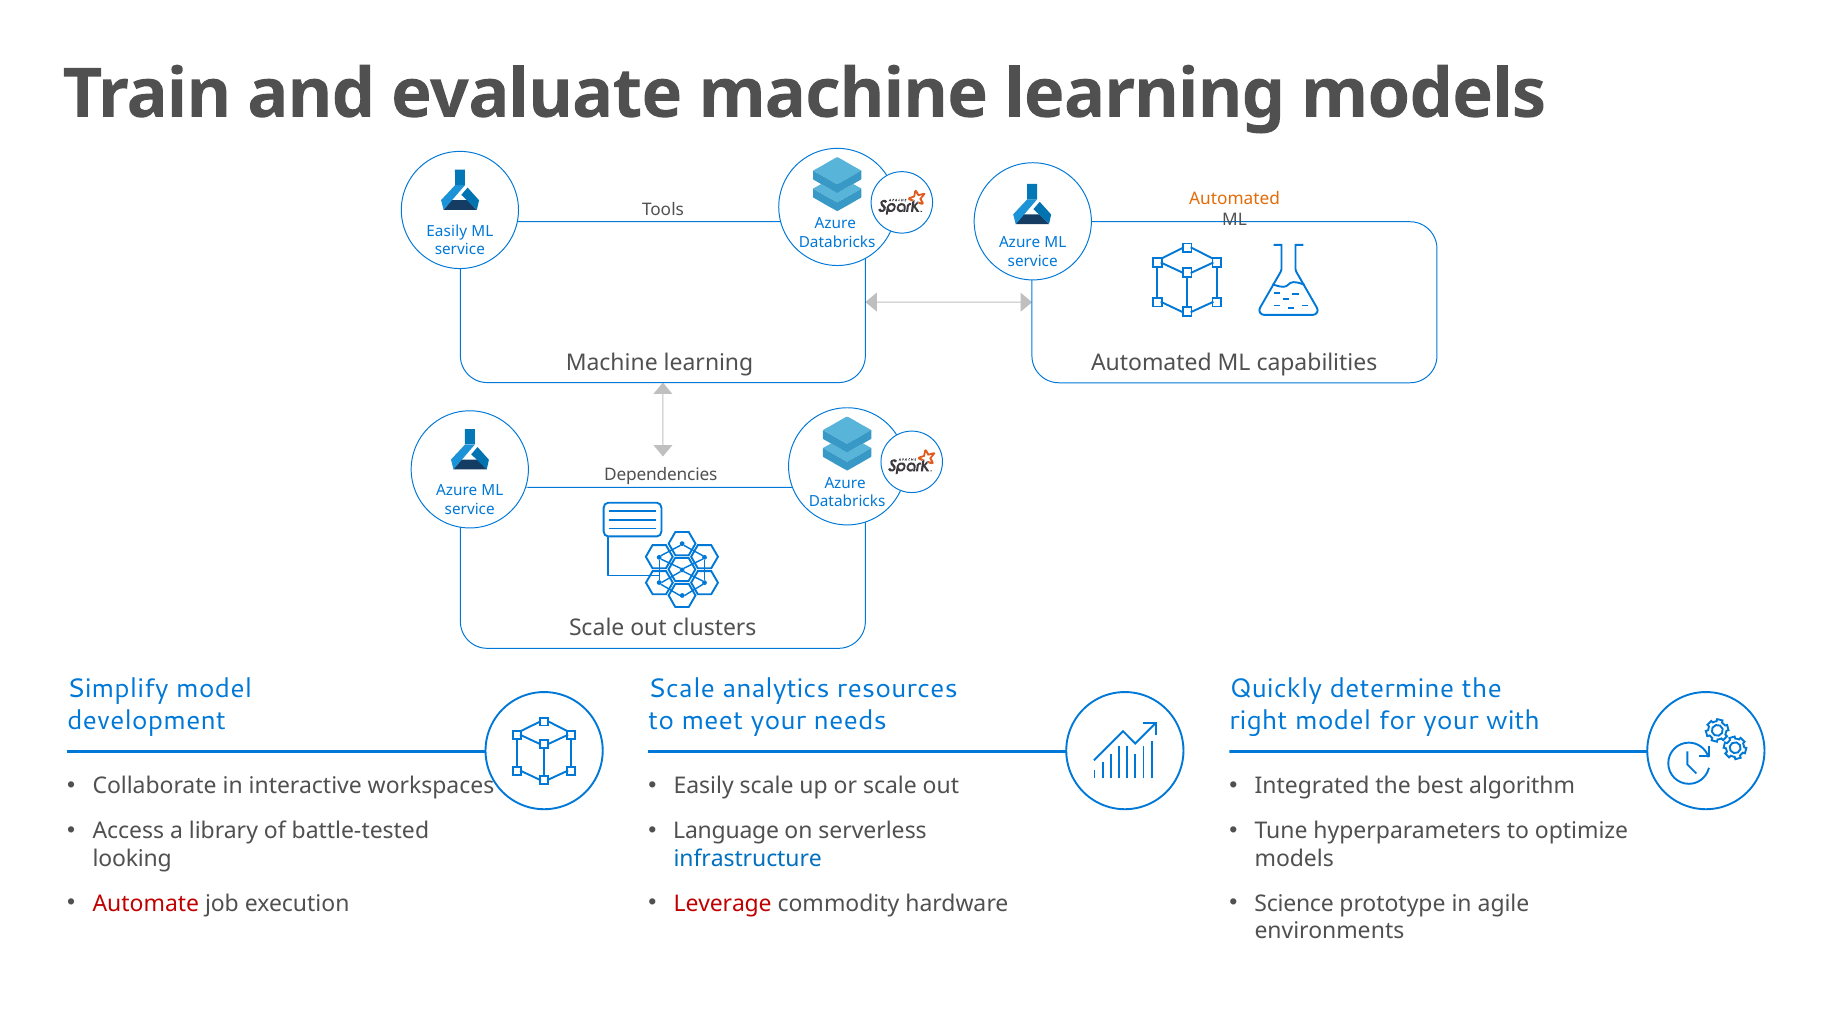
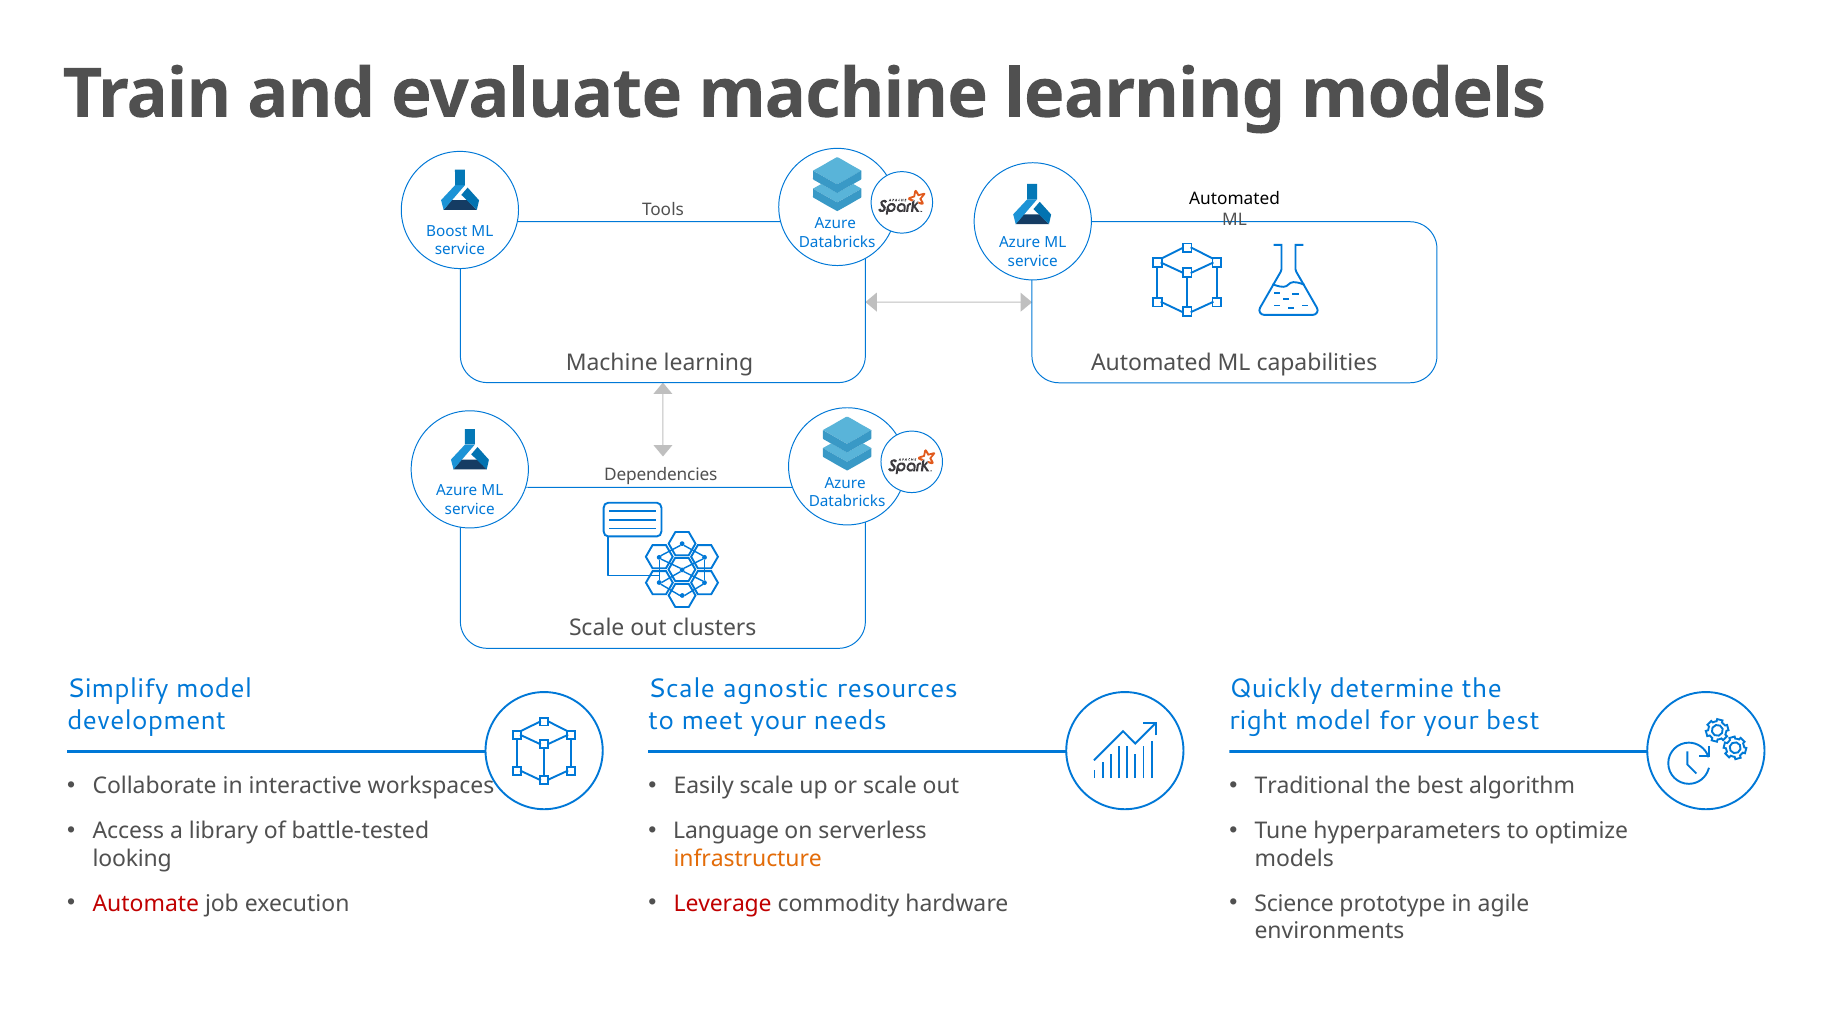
Automated colour: orange -> black (1235, 199)
Easily: Easily -> Boost (447, 232)
analytics: analytics -> agnostic (776, 689)
your with: with -> best (1513, 721)
Integrated: Integrated -> Traditional (1312, 787)
infrastructure colour: blue -> orange (748, 859)
